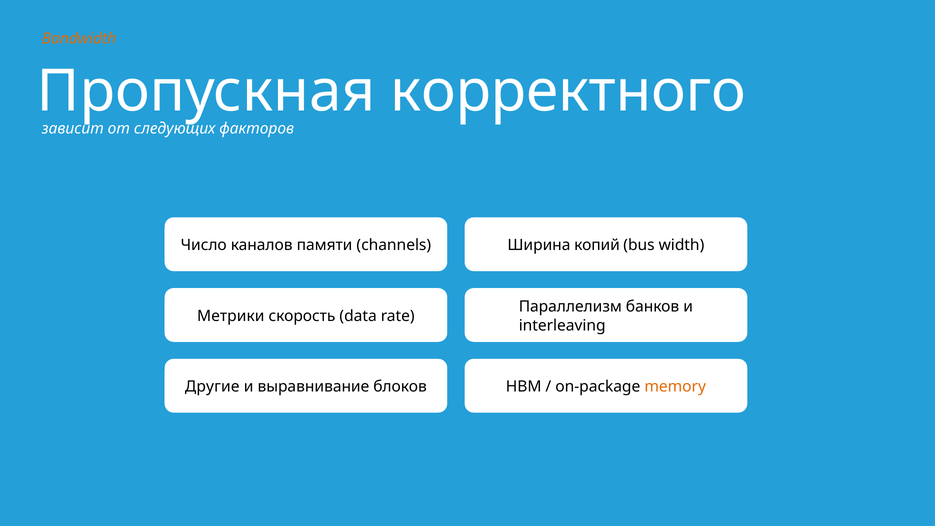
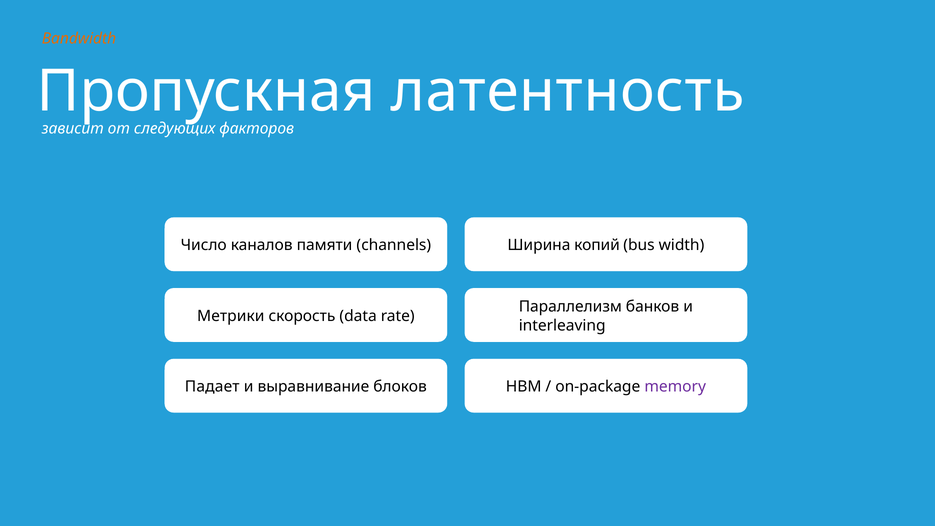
корректного: корректного -> латентность (568, 92)
Другие: Другие -> Падает (212, 387)
memory colour: orange -> purple (675, 387)
